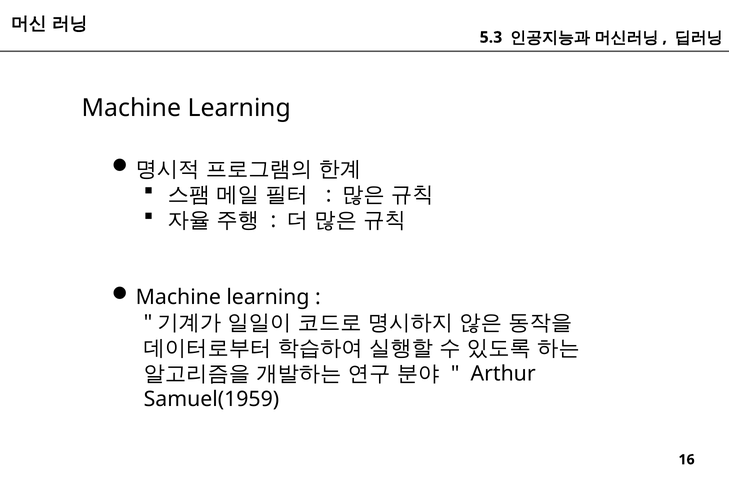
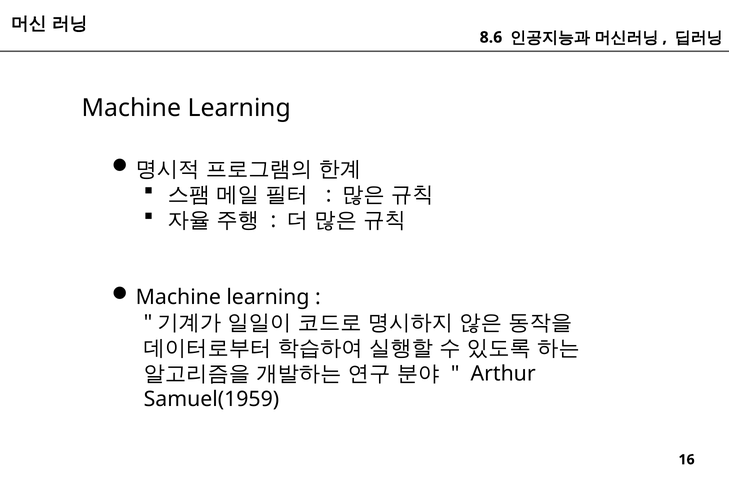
5.3: 5.3 -> 8.6 (491, 37)
